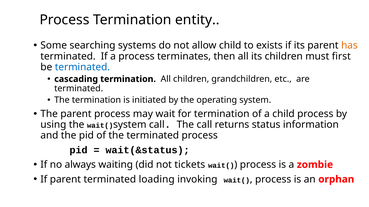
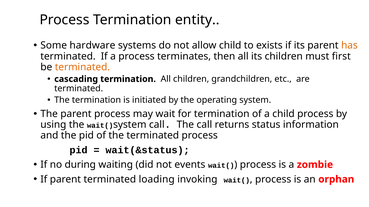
searching: searching -> hardware (92, 46)
terminated colour: blue -> orange (82, 67)
always: always -> during (80, 165)
tickets: tickets -> events (190, 165)
